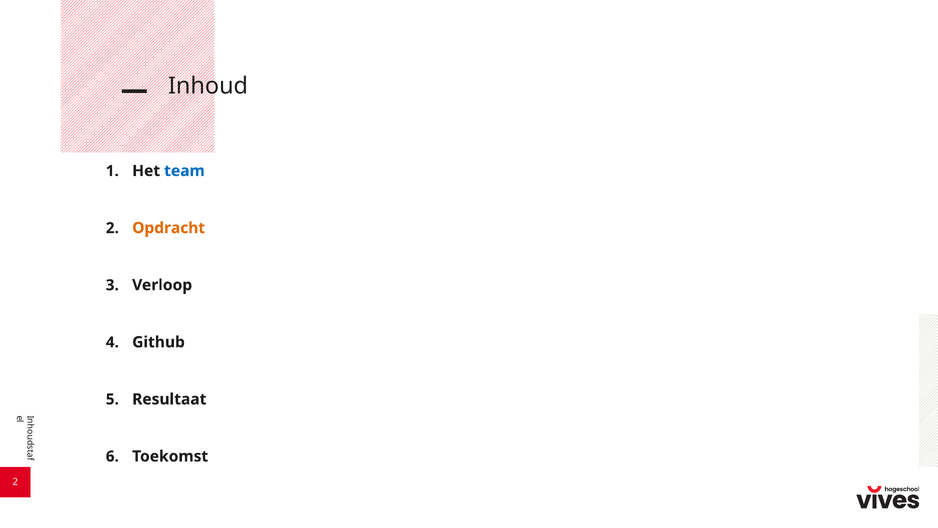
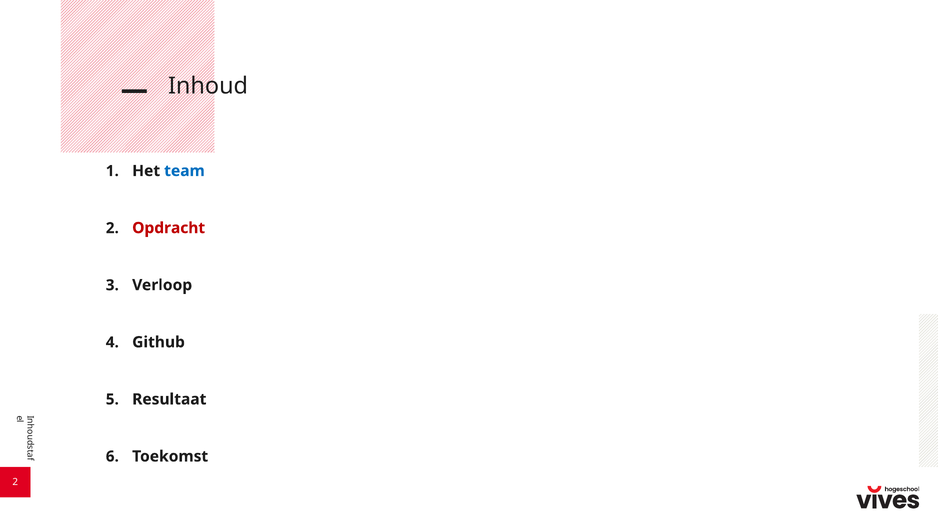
Opdracht colour: orange -> red (169, 228)
